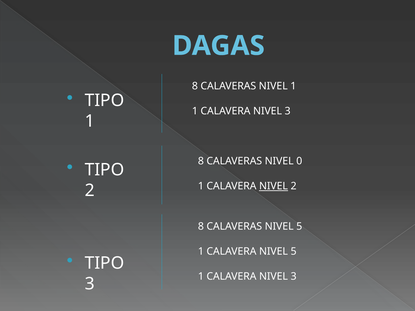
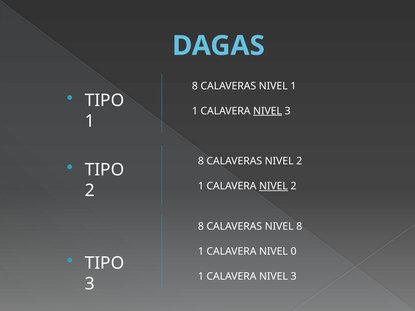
NIVEL underline: none -> present (268, 111)
CALAVERAS NIVEL 0: 0 -> 2 (299, 161)
CALAVERAS NIVEL 5: 5 -> 8 (299, 227)
CALAVERA NIVEL 5: 5 -> 0 (294, 252)
